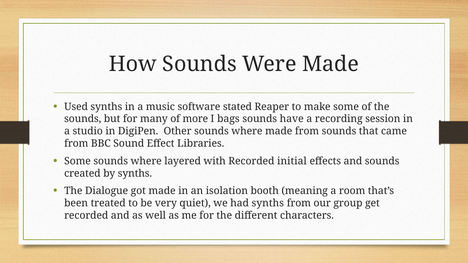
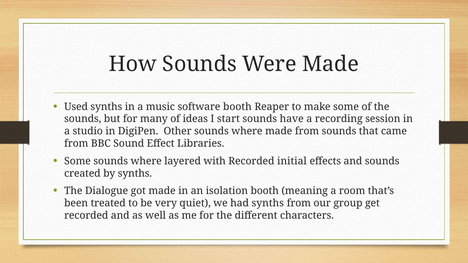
software stated: stated -> booth (237, 107)
more: more -> ideas (195, 119)
bags: bags -> start (228, 119)
